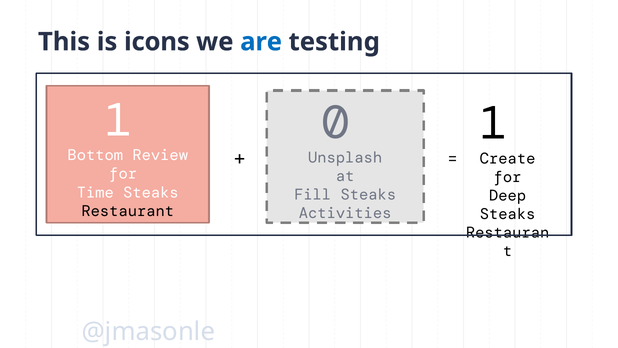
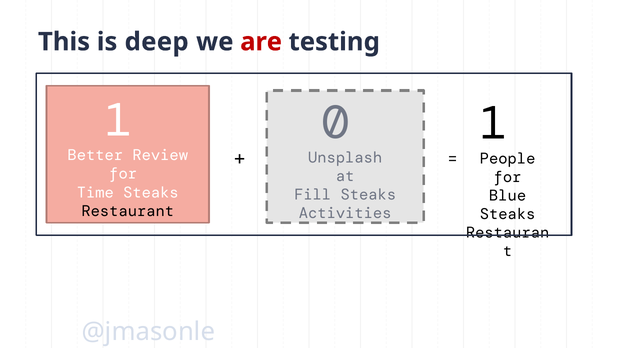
icons: icons -> deep (157, 42)
are colour: blue -> red (261, 42)
Bottom: Bottom -> Better (95, 155)
Create: Create -> People (508, 158)
Deep: Deep -> Blue (508, 195)
